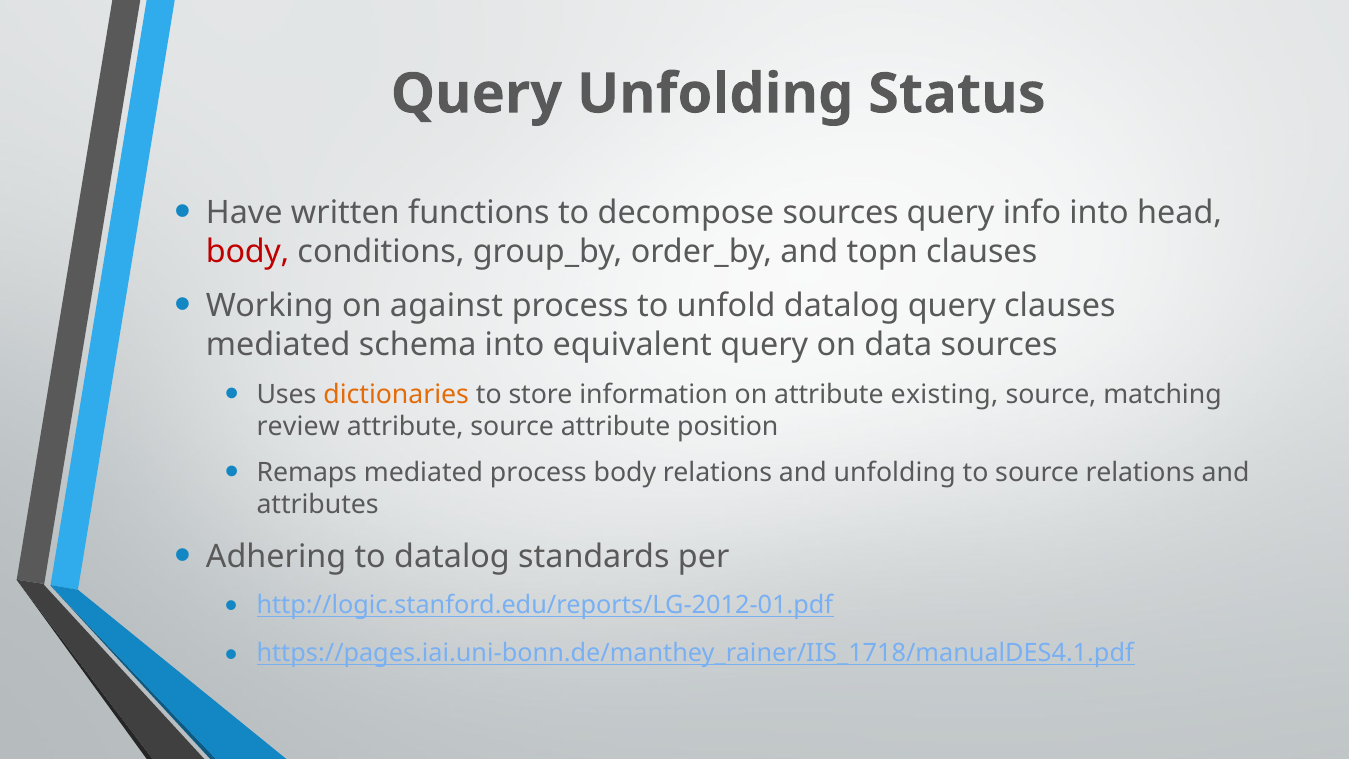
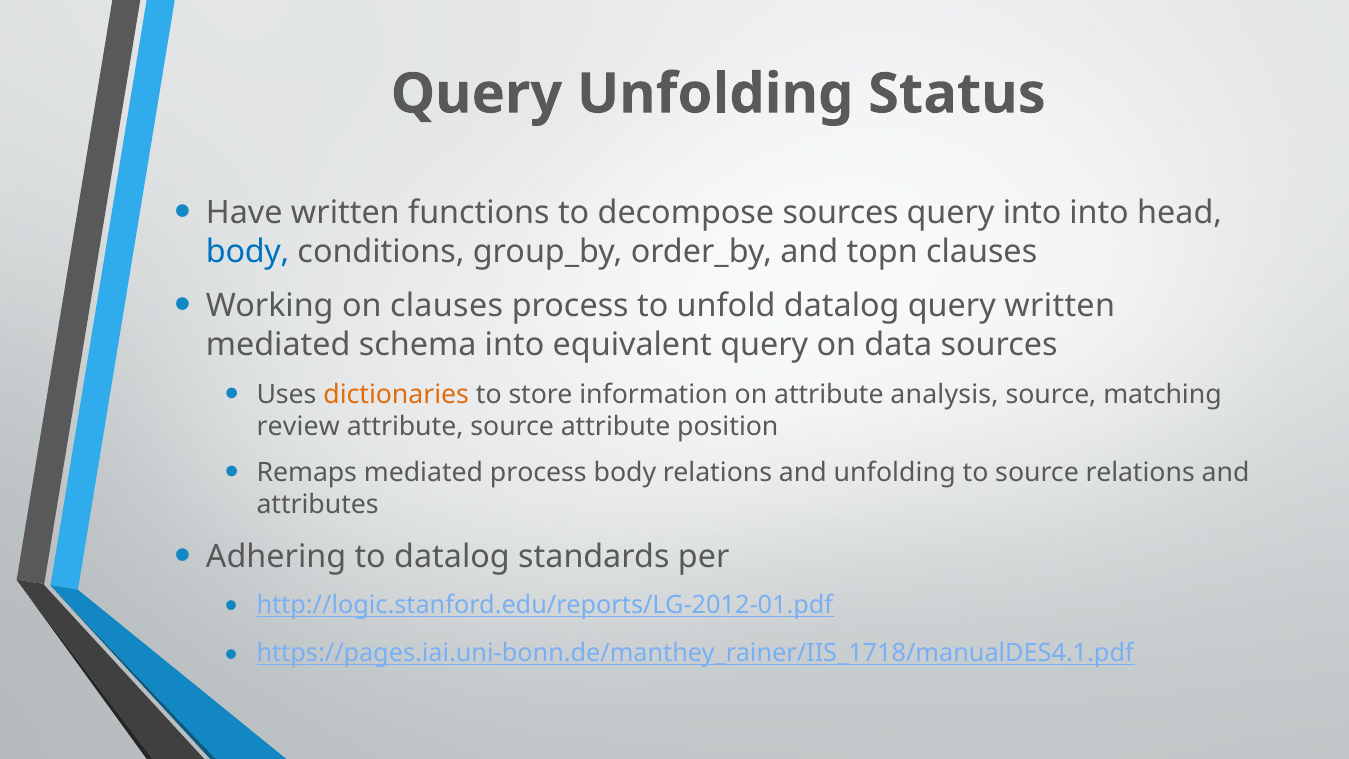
query info: info -> into (1032, 213)
body colour: red -> blue (248, 251)
on against: against -> clauses (447, 306)
query clauses: clauses -> written (1060, 306)
existing: existing -> analysis (945, 394)
